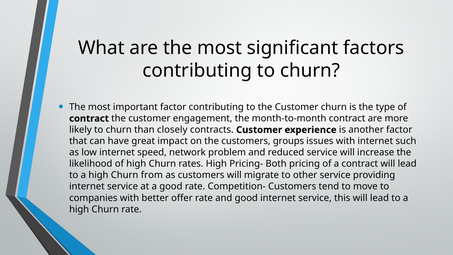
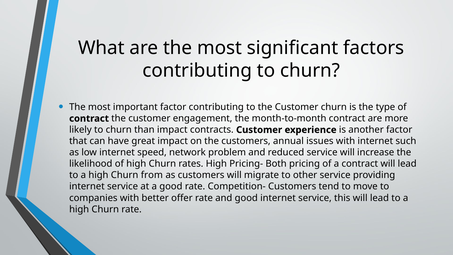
than closely: closely -> impact (172, 130)
groups: groups -> annual (288, 141)
